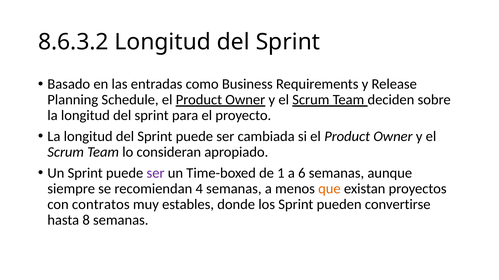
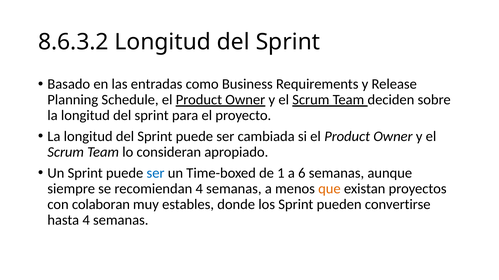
ser colour: purple -> blue (156, 173)
contratos: contratos -> colaboran (101, 205)
hasta 8: 8 -> 4 (86, 221)
